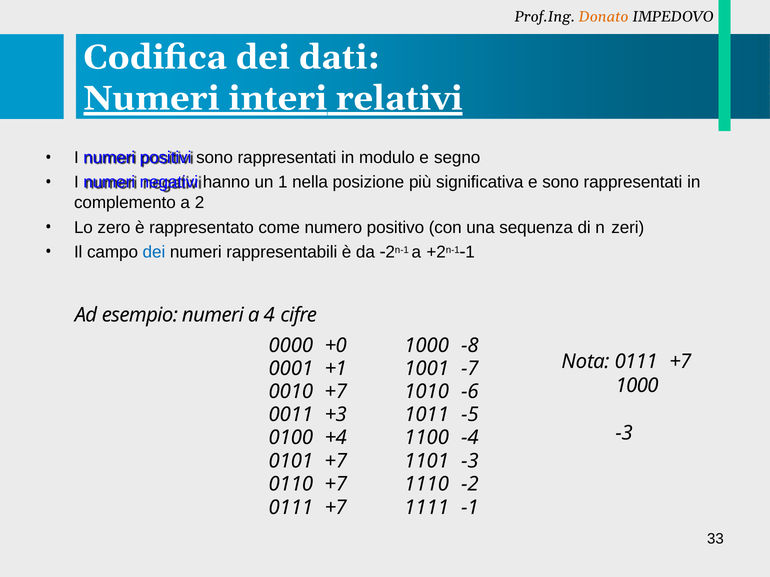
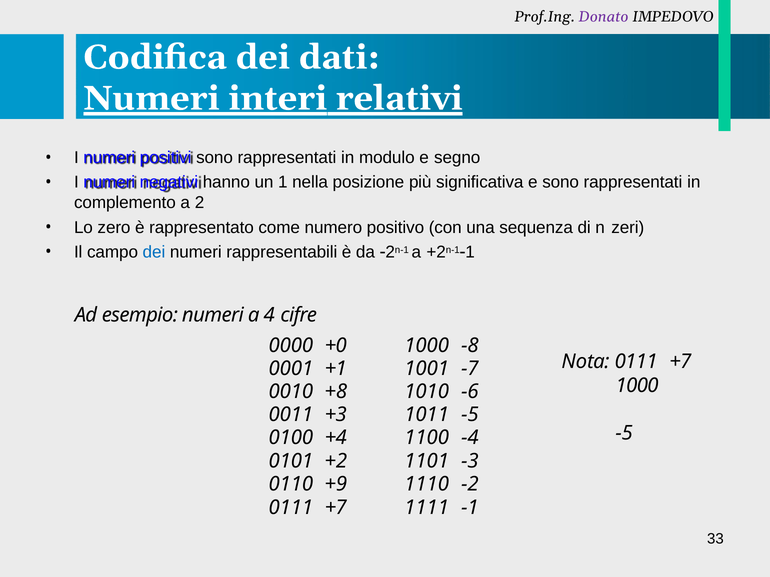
Donato colour: orange -> purple (604, 17)
0010 +7: +7 -> +8 (336, 392)
-3: -3 -> -5 (624, 433)
0101 +7: +7 -> +2 (336, 461)
0110 +7: +7 -> +9 (336, 484)
